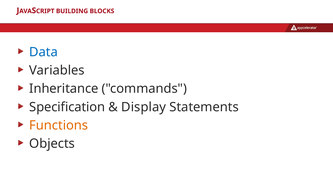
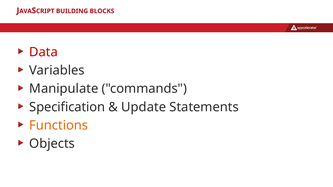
Data colour: blue -> red (44, 52)
Inheritance: Inheritance -> Manipulate (64, 89)
Display: Display -> Update (144, 107)
